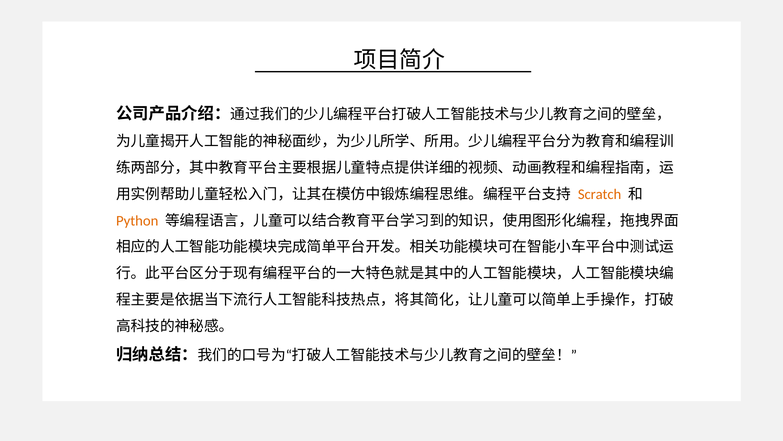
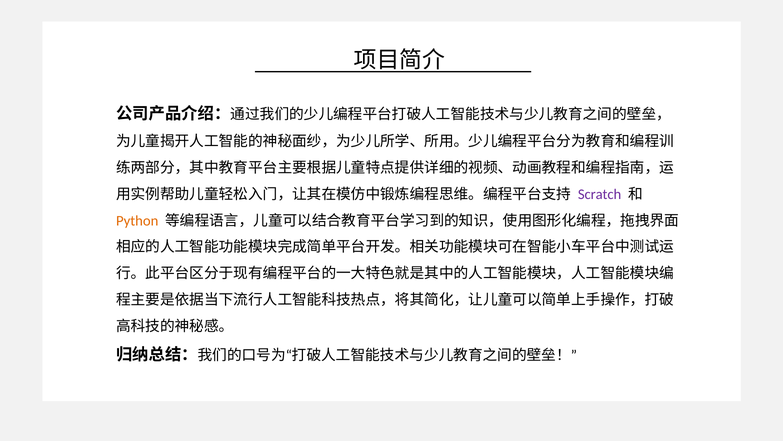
Scratch colour: orange -> purple (600, 194)
